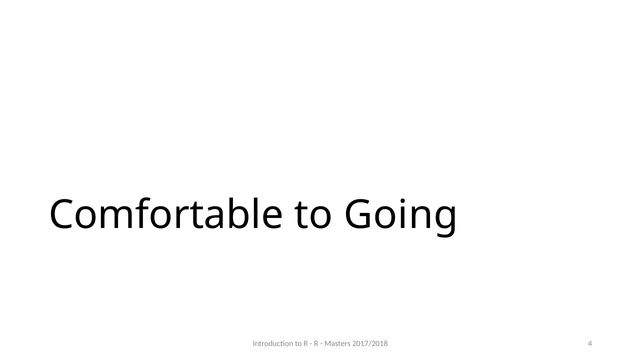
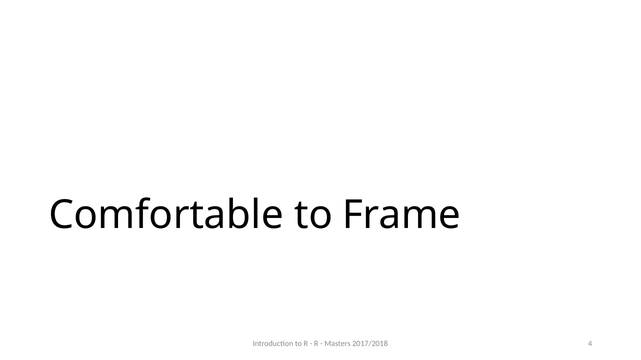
Going: Going -> Frame (402, 216)
